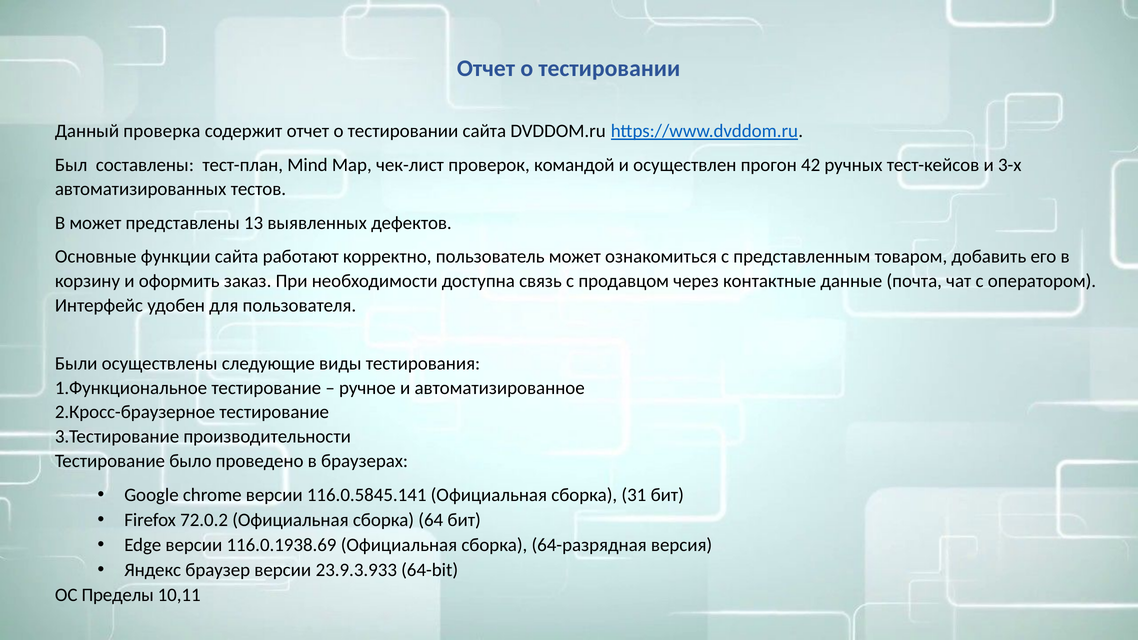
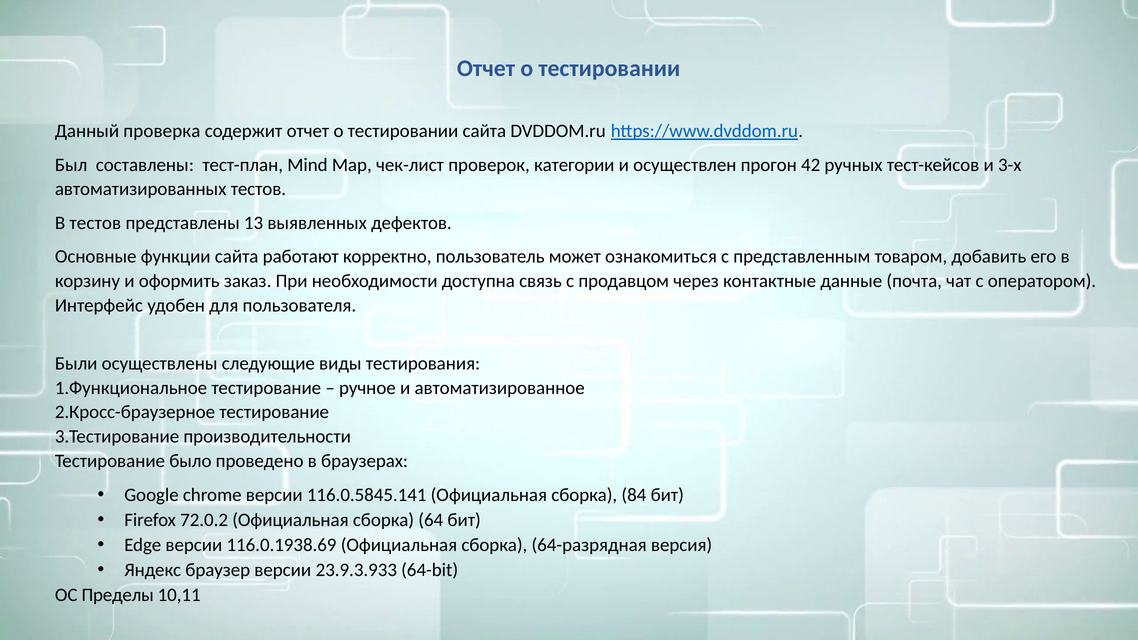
командой: командой -> категории (574, 165)
В может: может -> тестов (95, 223)
31: 31 -> 84 (634, 495)
